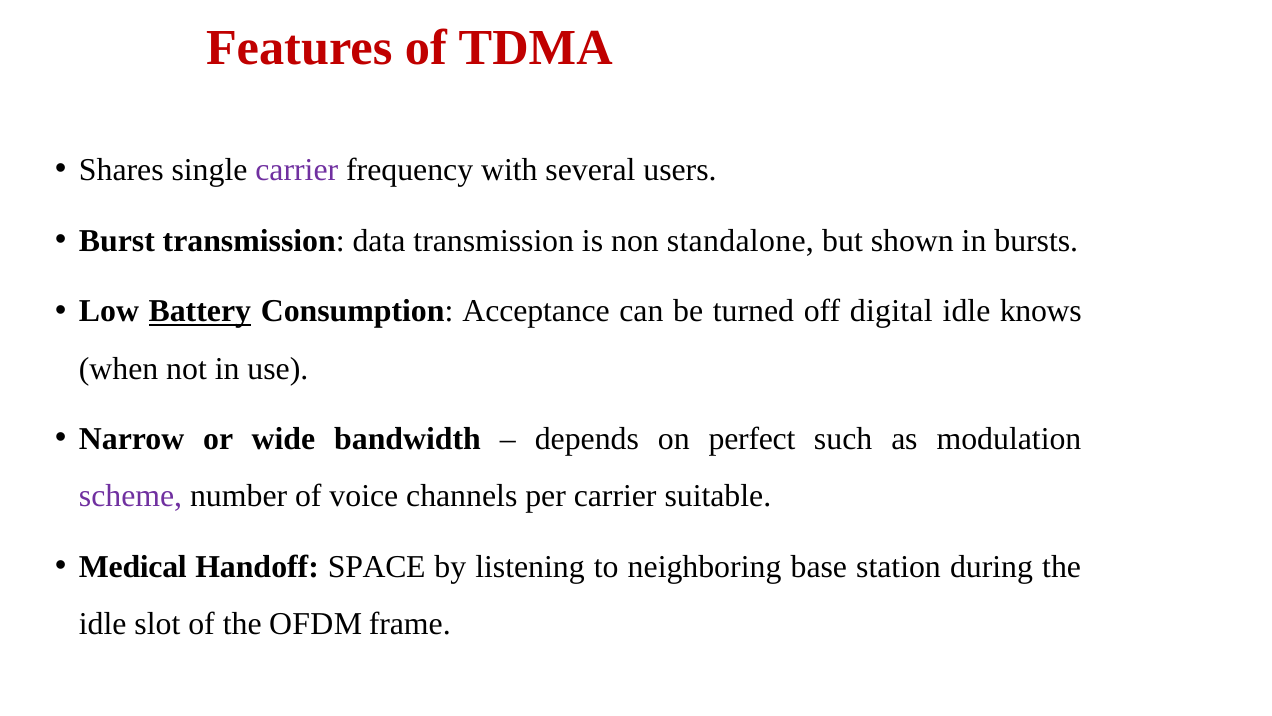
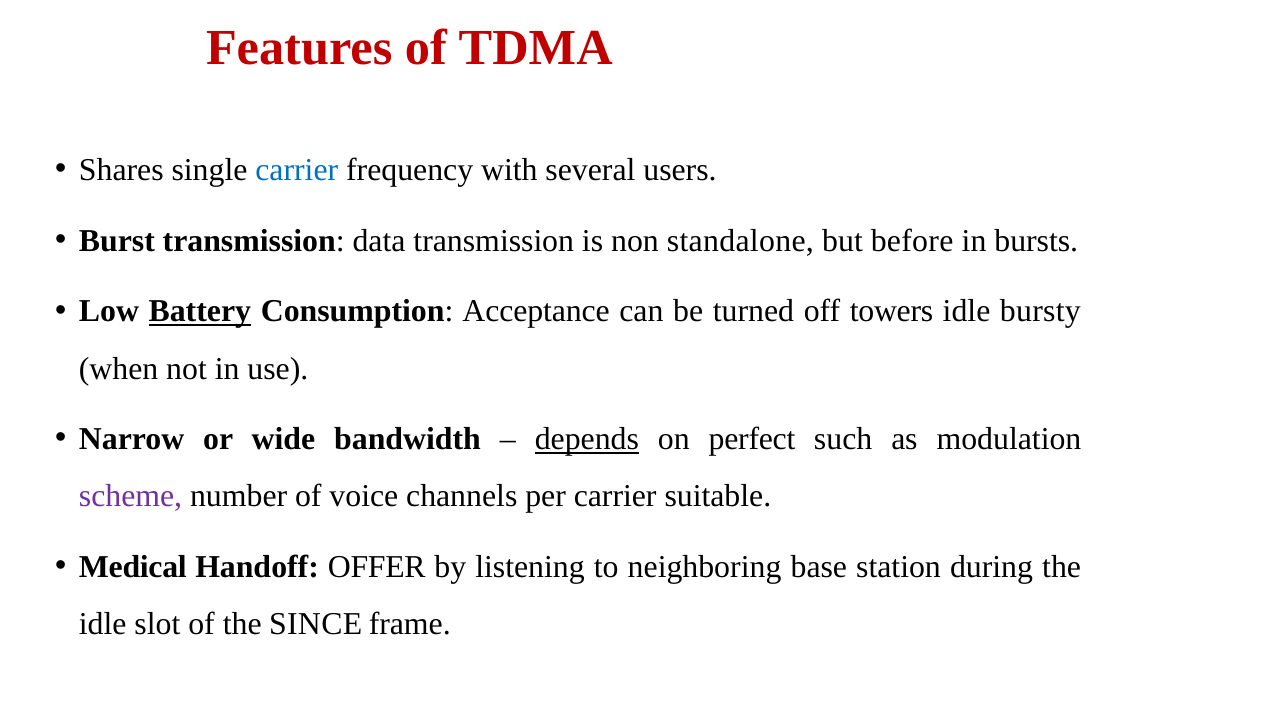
carrier colour: purple -> blue (297, 170)
shown: shown -> before (912, 241)
digital: digital -> towers (892, 311)
knows: knows -> bursty (1040, 311)
depends underline: none -> present (587, 439)
SPACE: SPACE -> OFFER (377, 567)
OFDM: OFDM -> SINCE (316, 624)
